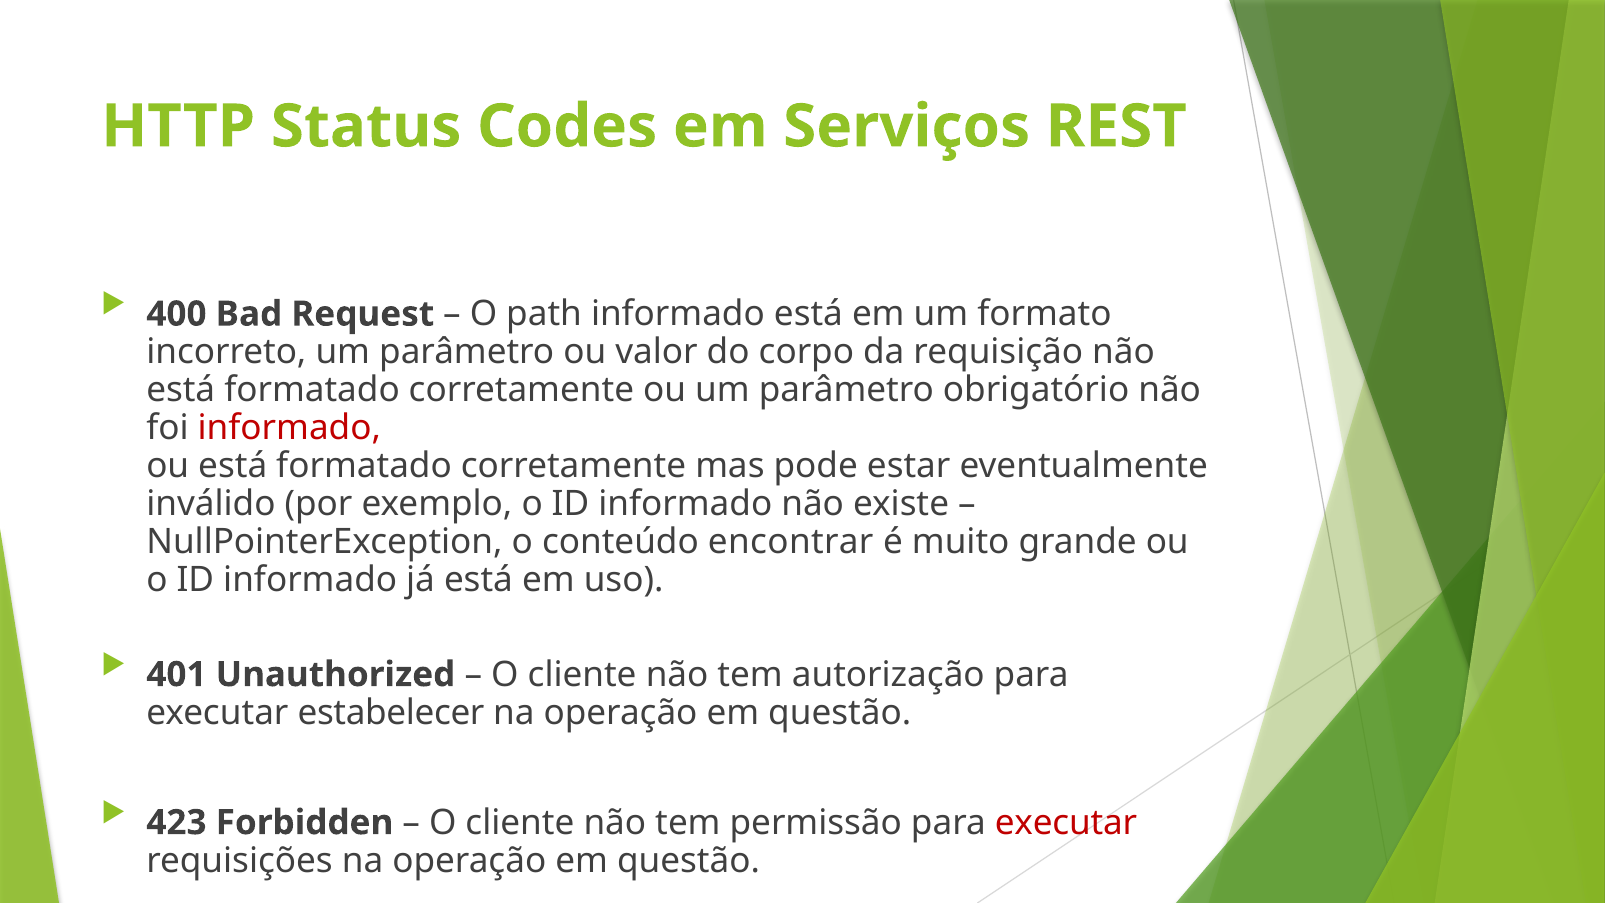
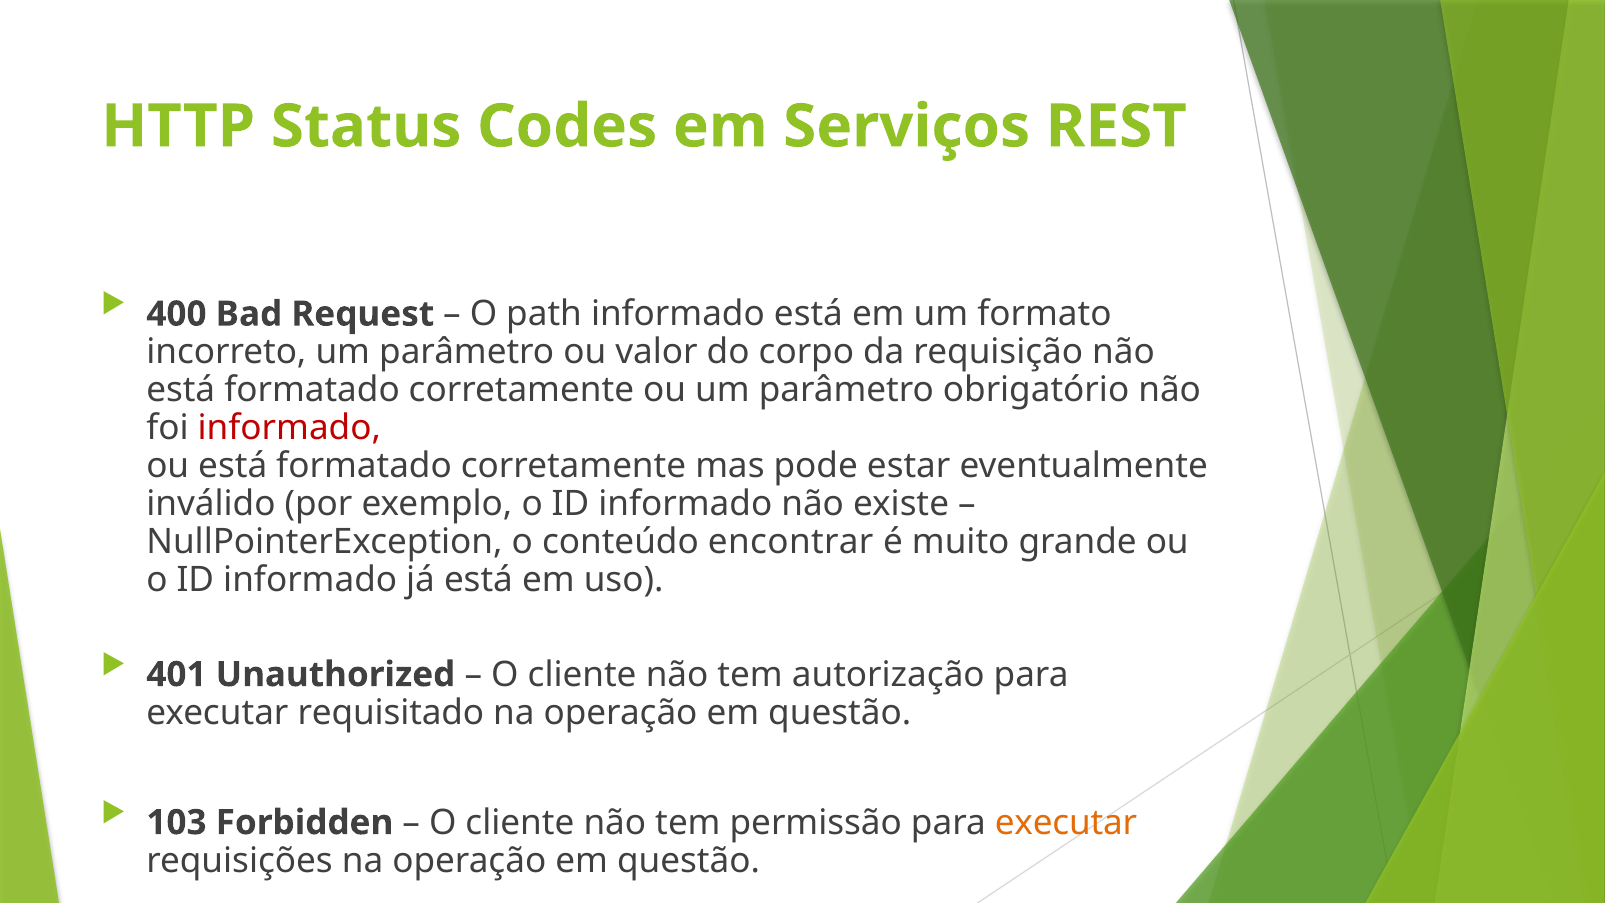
estabelecer: estabelecer -> requisitado (391, 712)
423: 423 -> 103 (176, 822)
executar colour: red -> orange (1066, 822)
